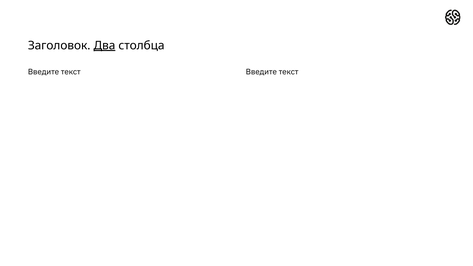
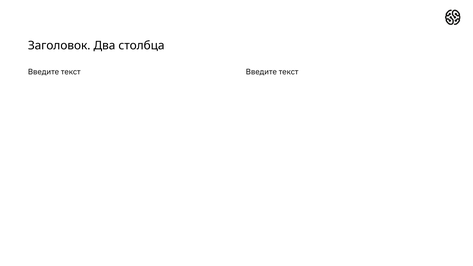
Два underline: present -> none (104, 45)
